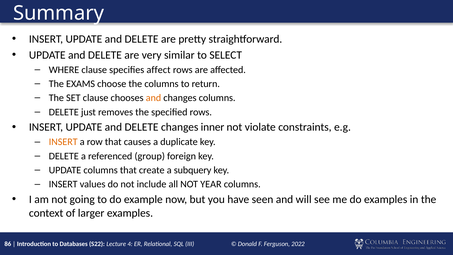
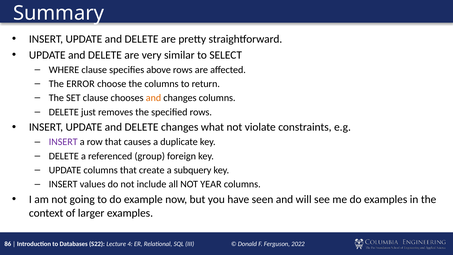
affect: affect -> above (159, 70)
EXAMS: EXAMS -> ERROR (81, 84)
inner: inner -> what (212, 127)
INSERT colour: orange -> purple (63, 142)
